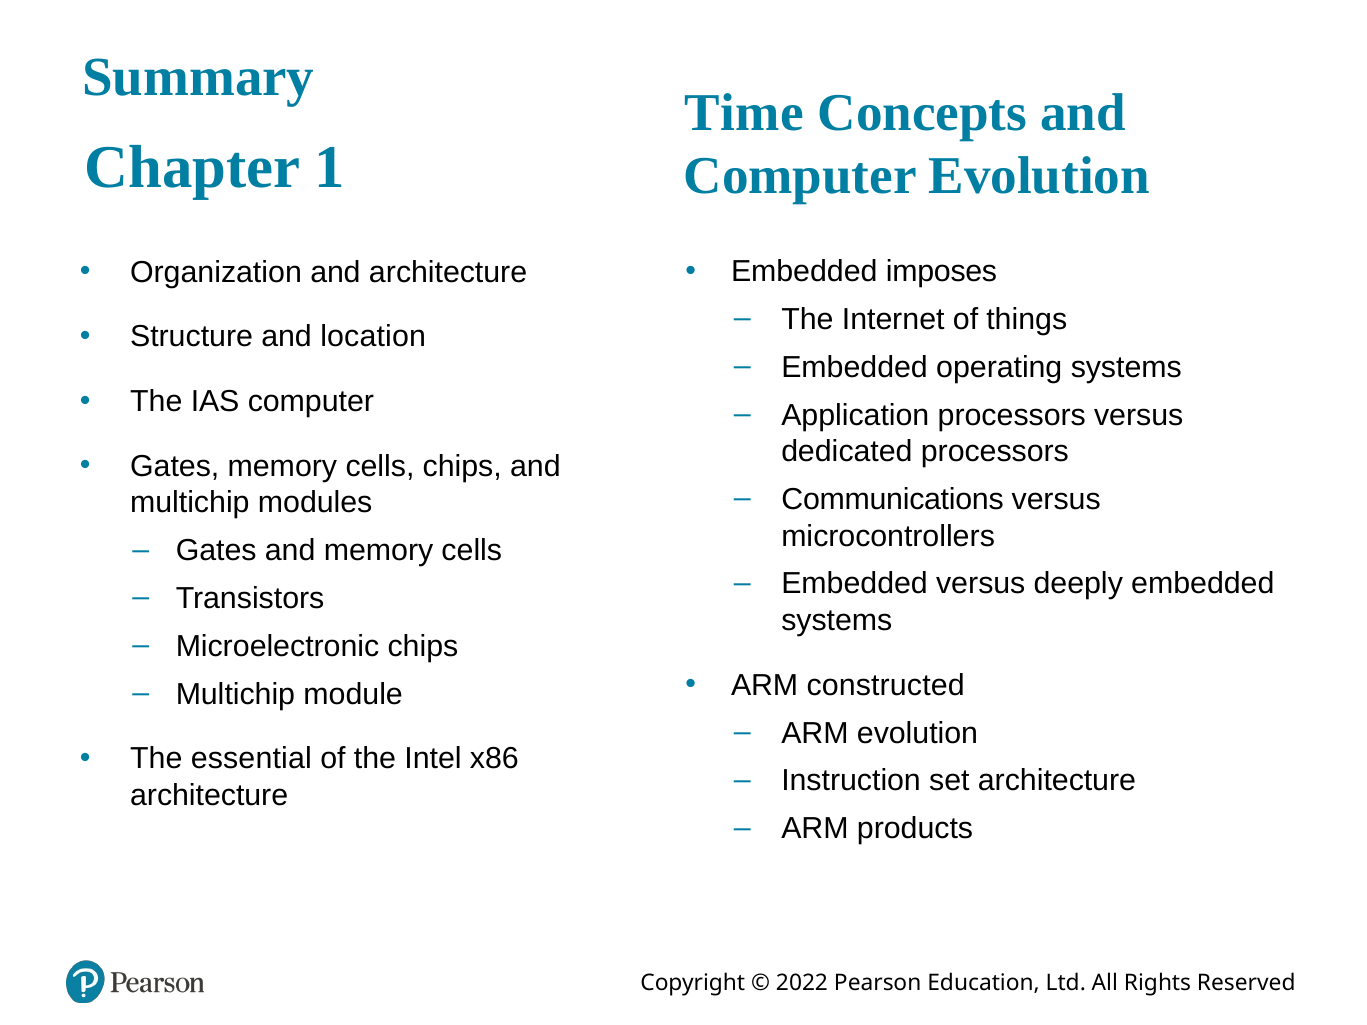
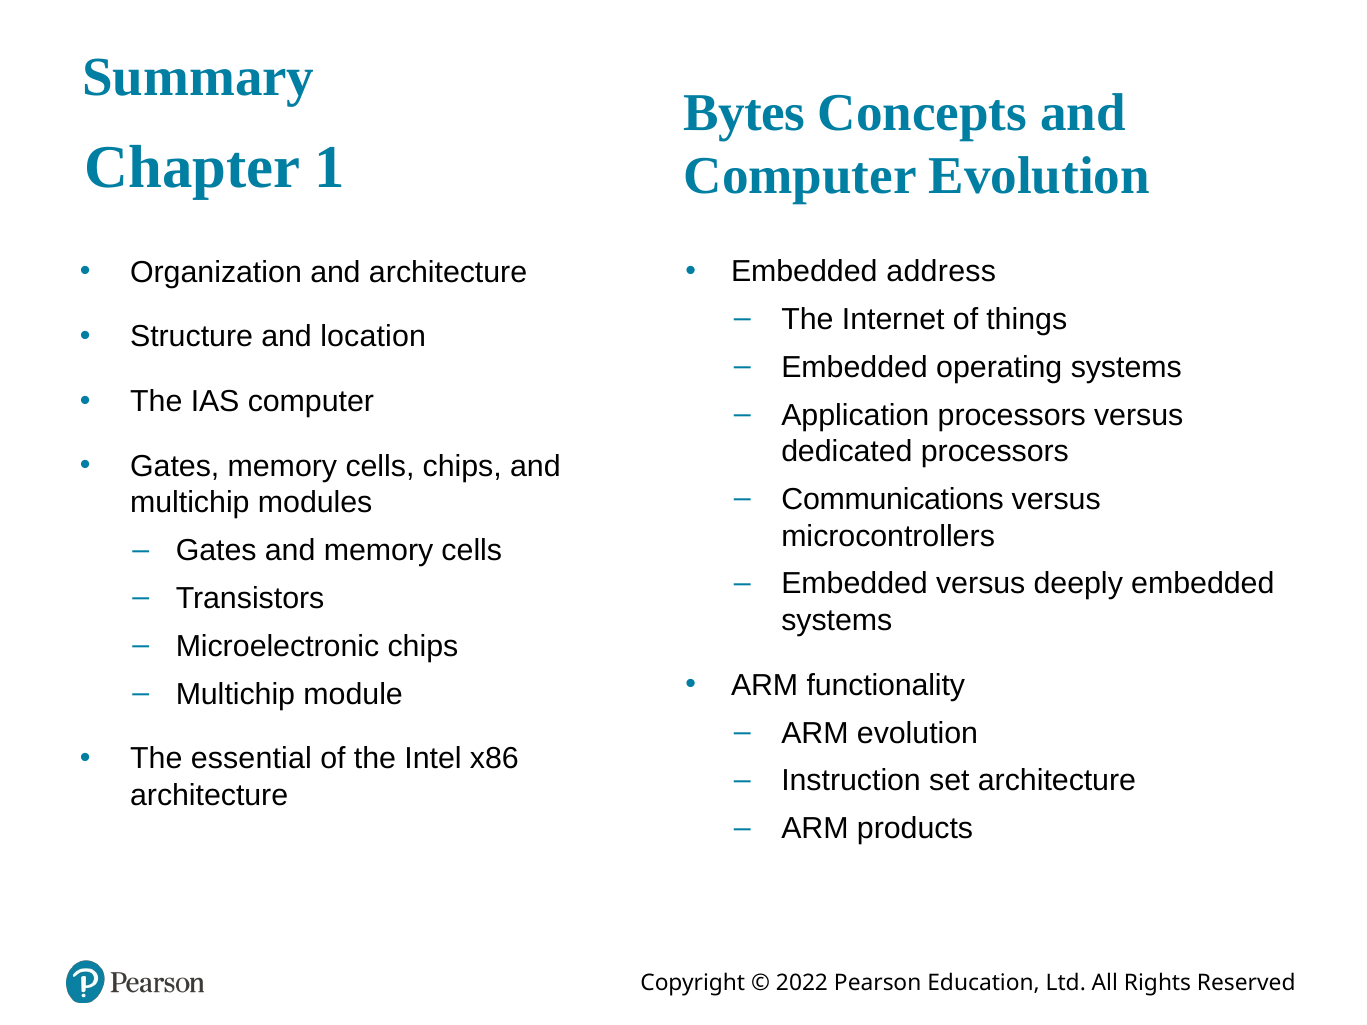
Time: Time -> Bytes (744, 113)
imposes: imposes -> address (941, 272)
constructed: constructed -> functionality (886, 685)
